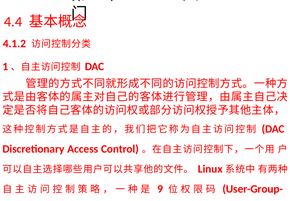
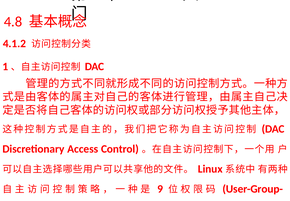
4.4: 4.4 -> 4.8 (13, 22)
